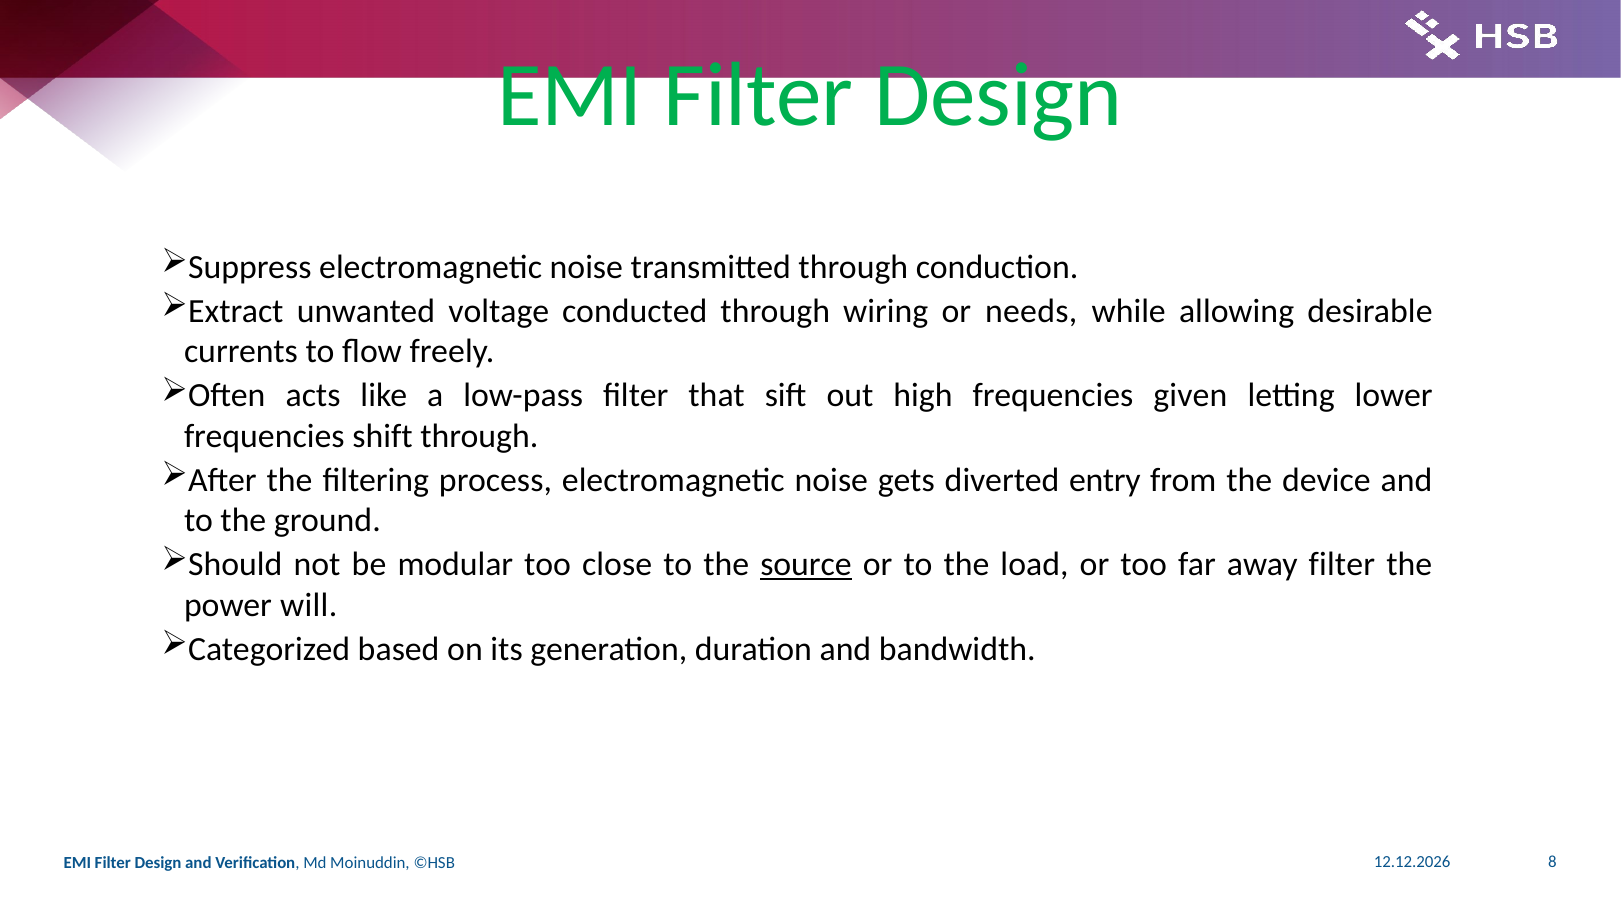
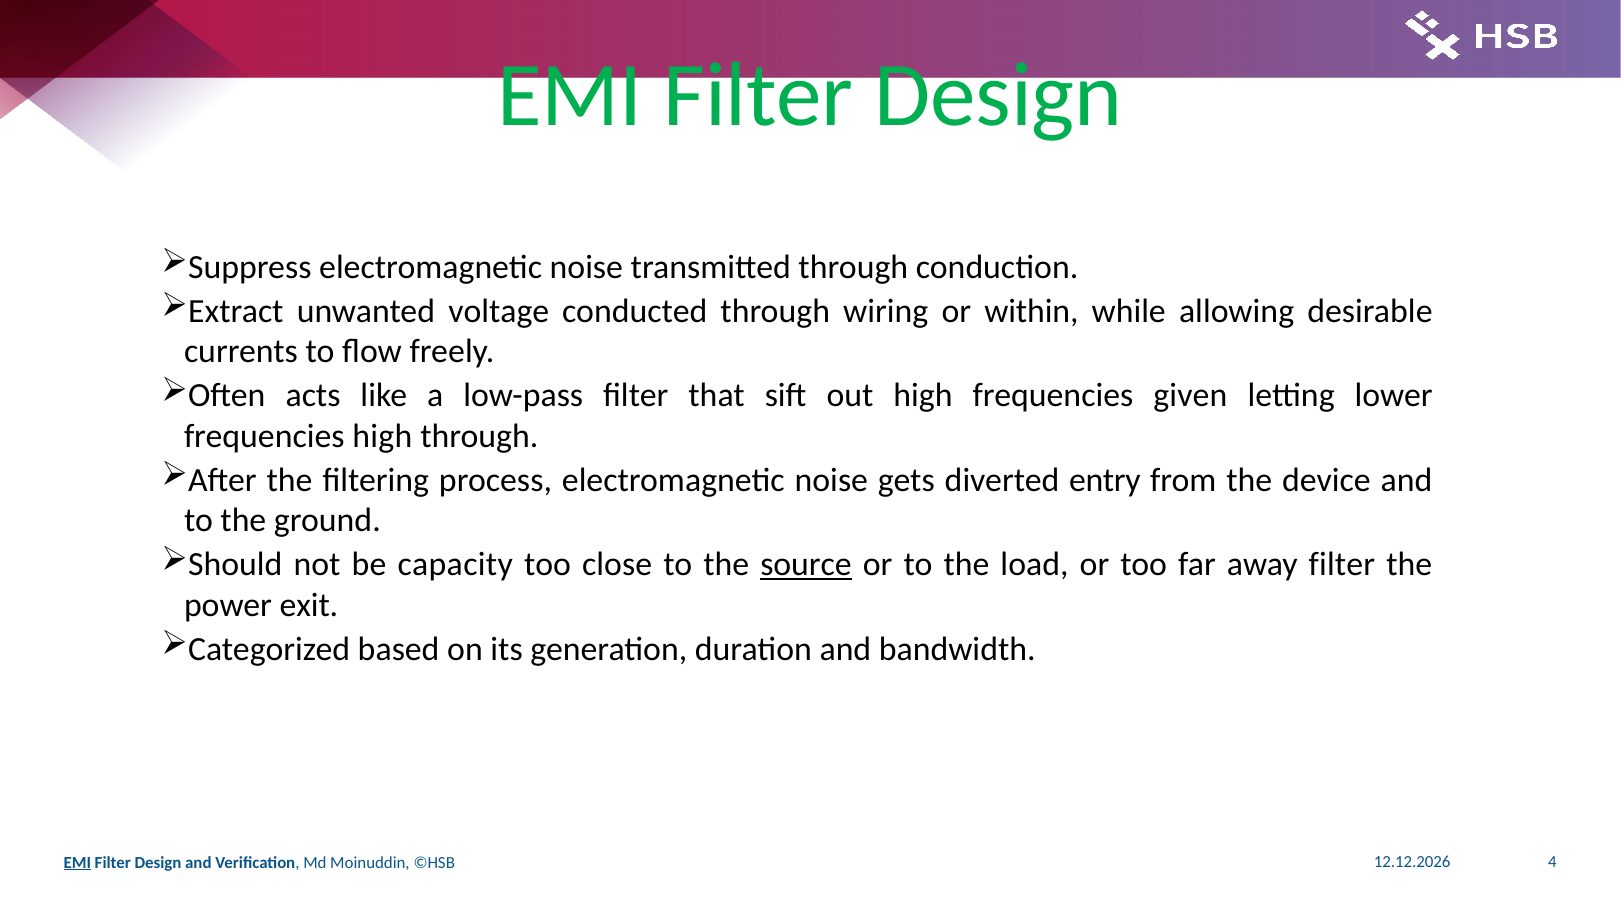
needs: needs -> within (1031, 311)
frequencies shift: shift -> high (382, 436)
modular: modular -> capacity (455, 564)
will: will -> exit (309, 605)
8: 8 -> 4 (1552, 862)
EMI underline: none -> present (77, 862)
